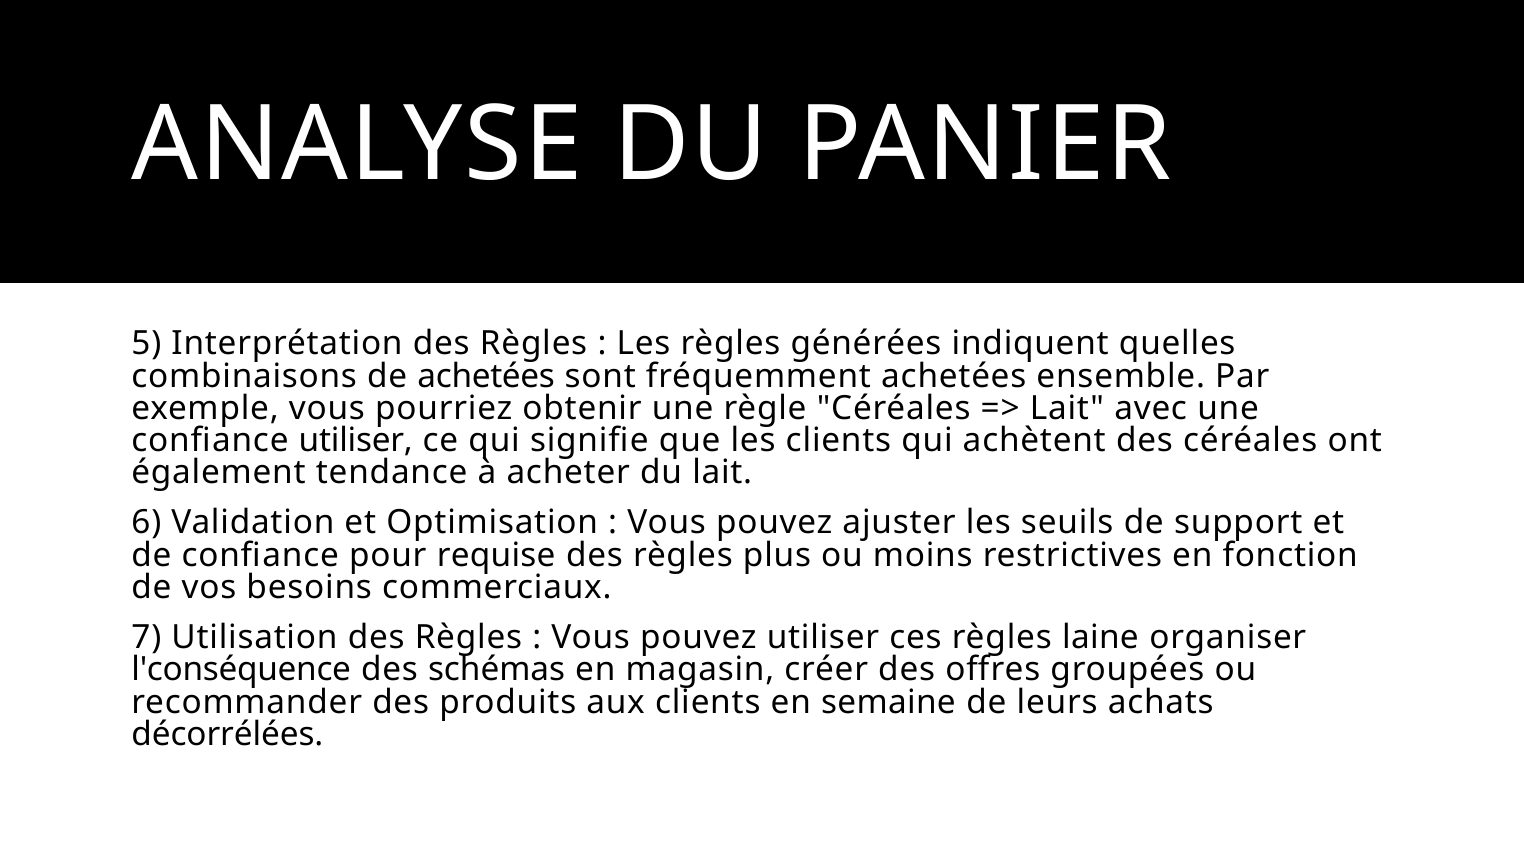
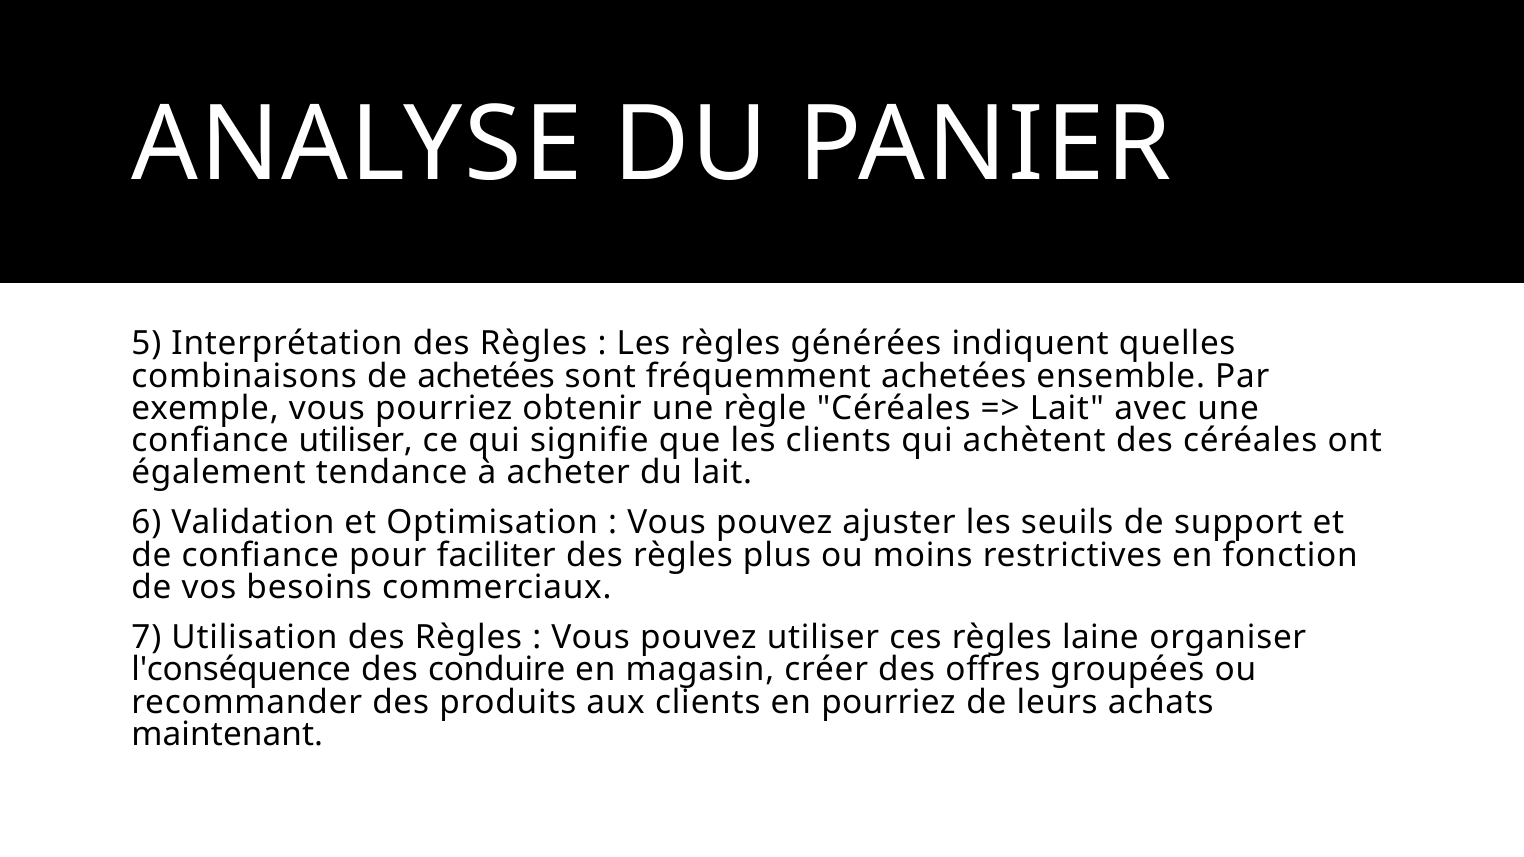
requise: requise -> faciliter (496, 555)
schémas: schémas -> conduire (497, 670)
en semaine: semaine -> pourriez (888, 702)
décorrélées: décorrélées -> maintenant (227, 735)
